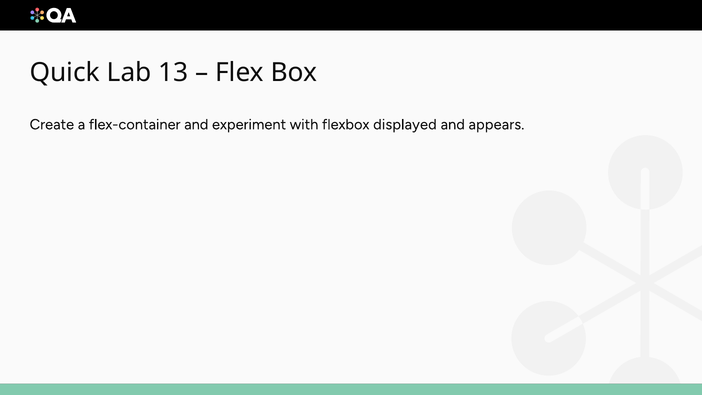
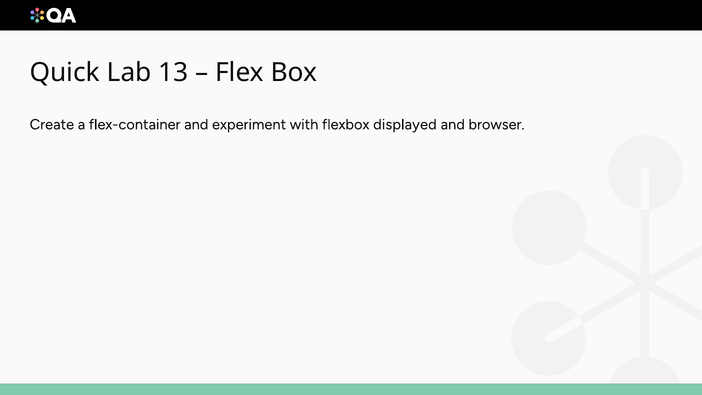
appears: appears -> browser (496, 124)
